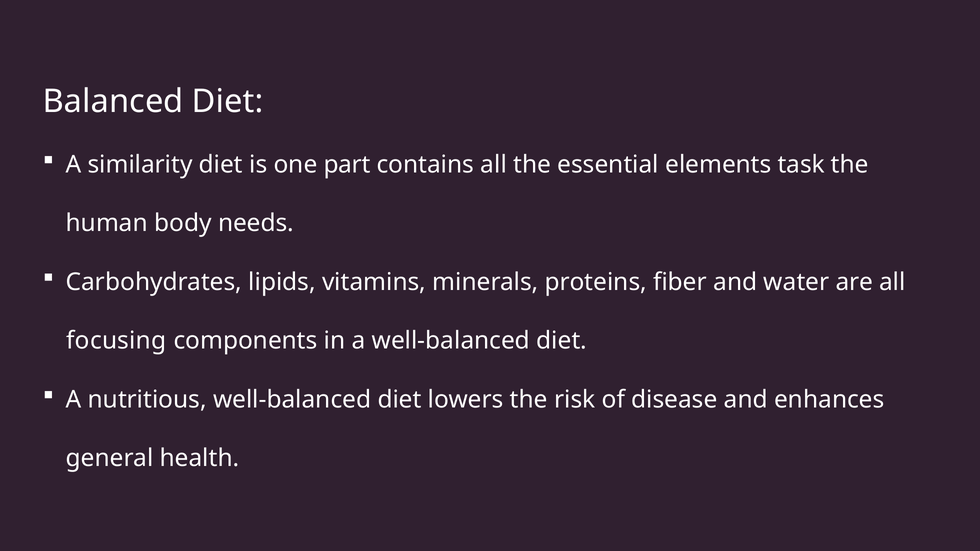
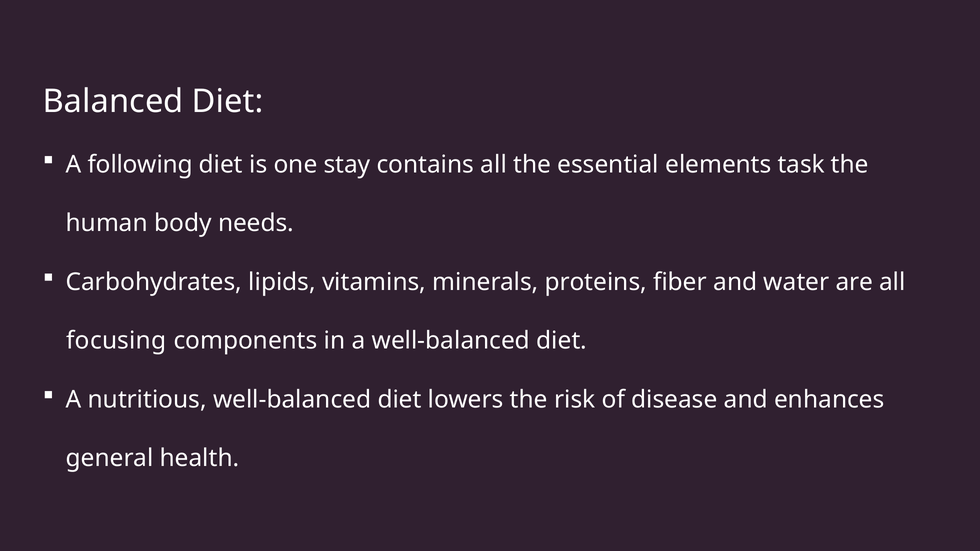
similarity: similarity -> following (140, 164)
part: part -> stay (347, 164)
